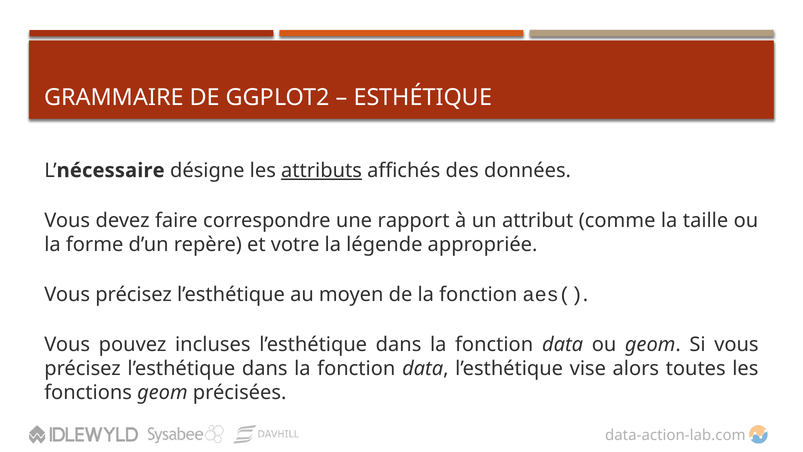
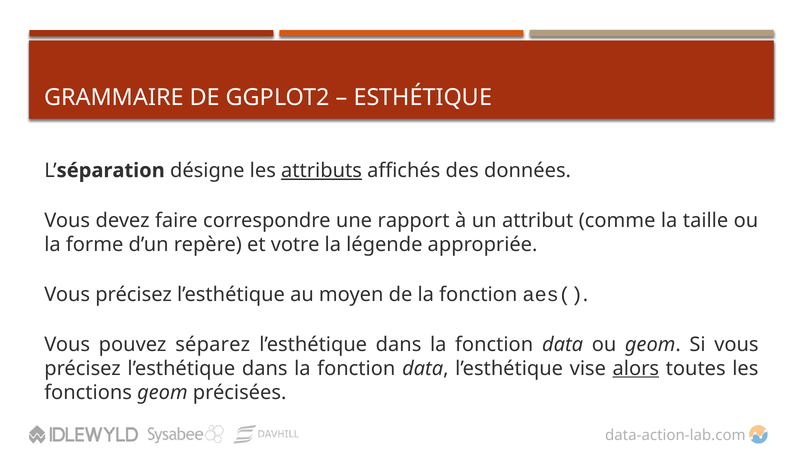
nécessaire: nécessaire -> séparation (111, 170)
incluses: incluses -> séparez (213, 344)
alors underline: none -> present (636, 368)
